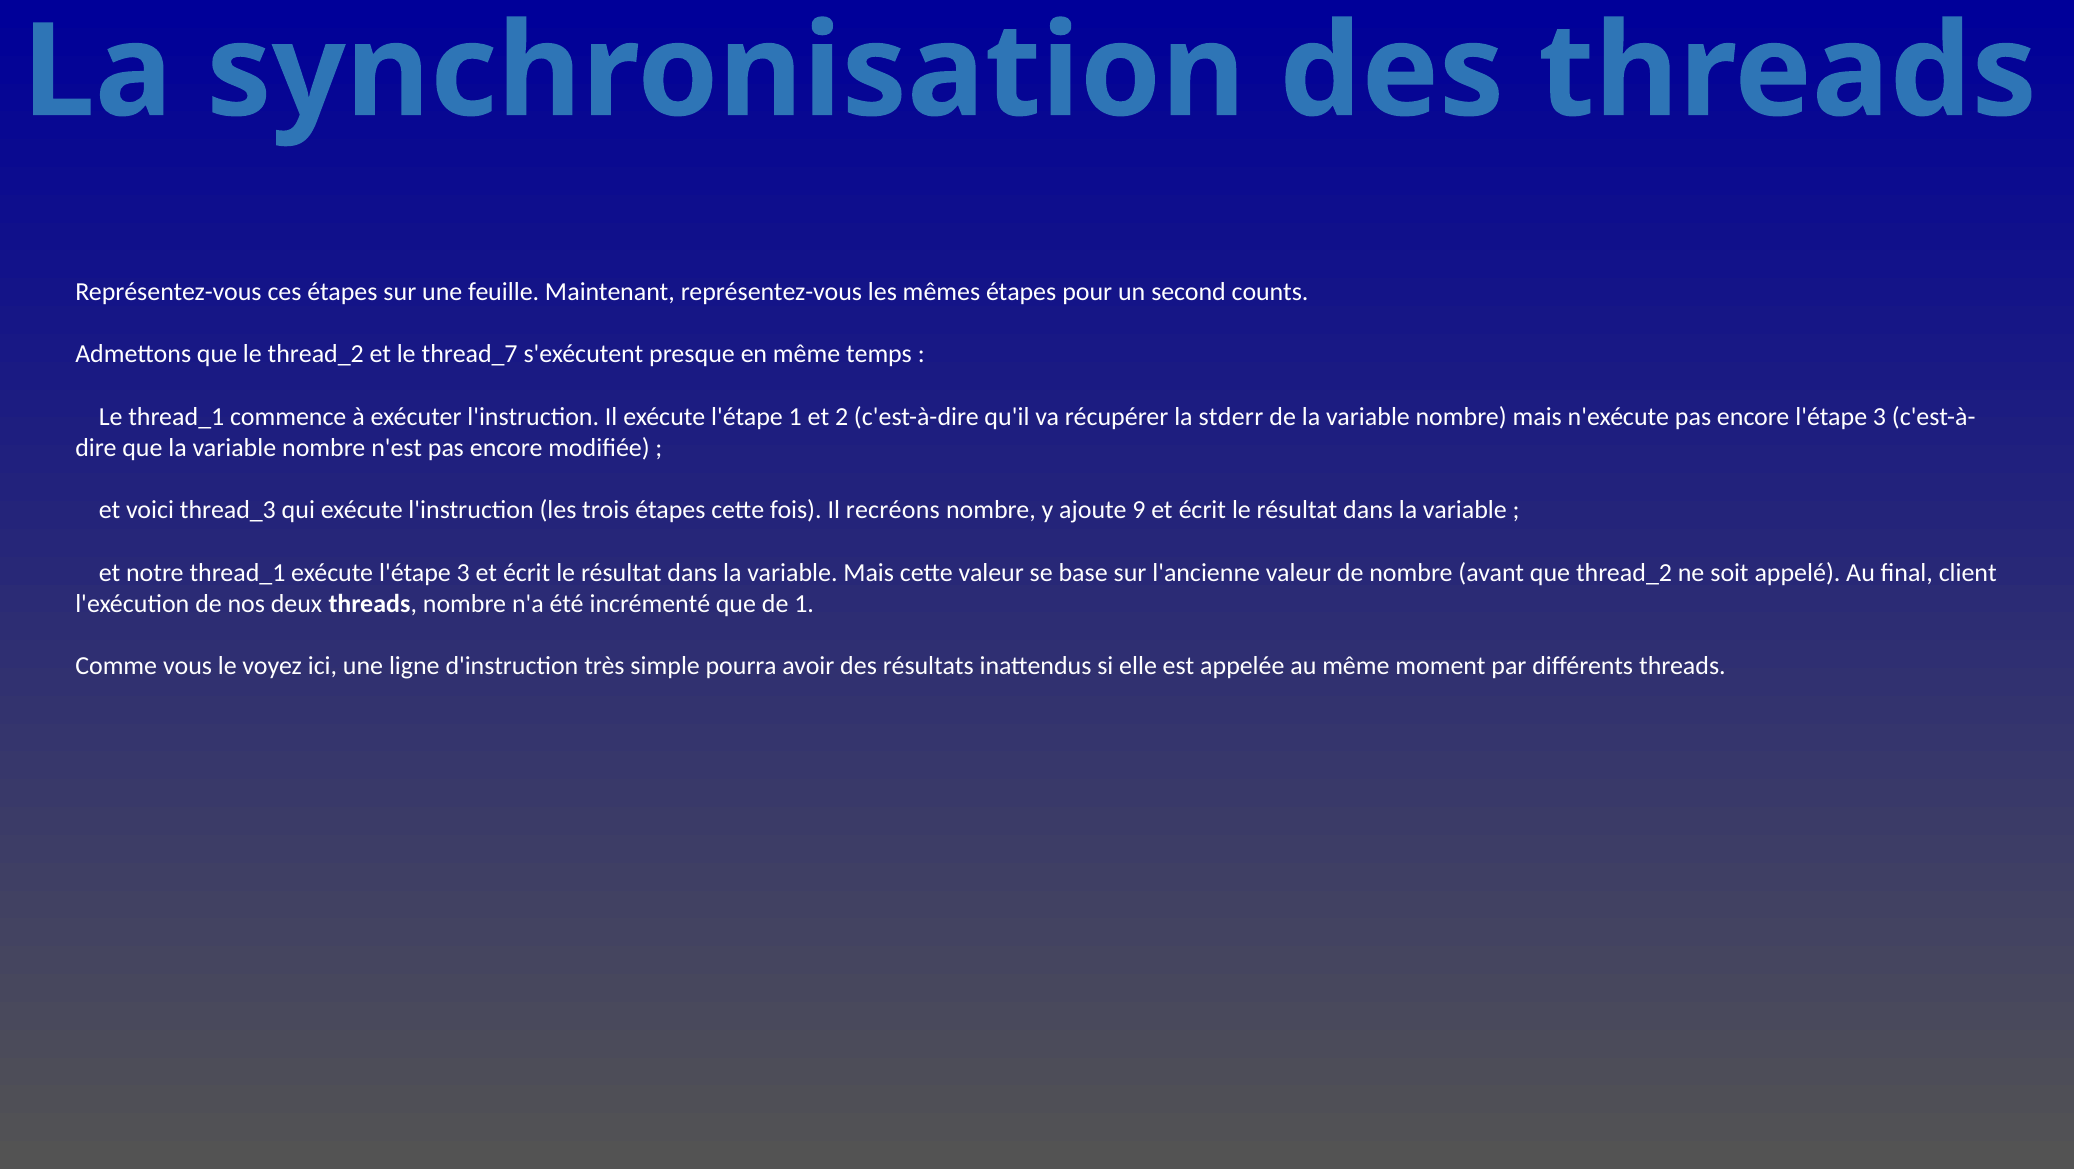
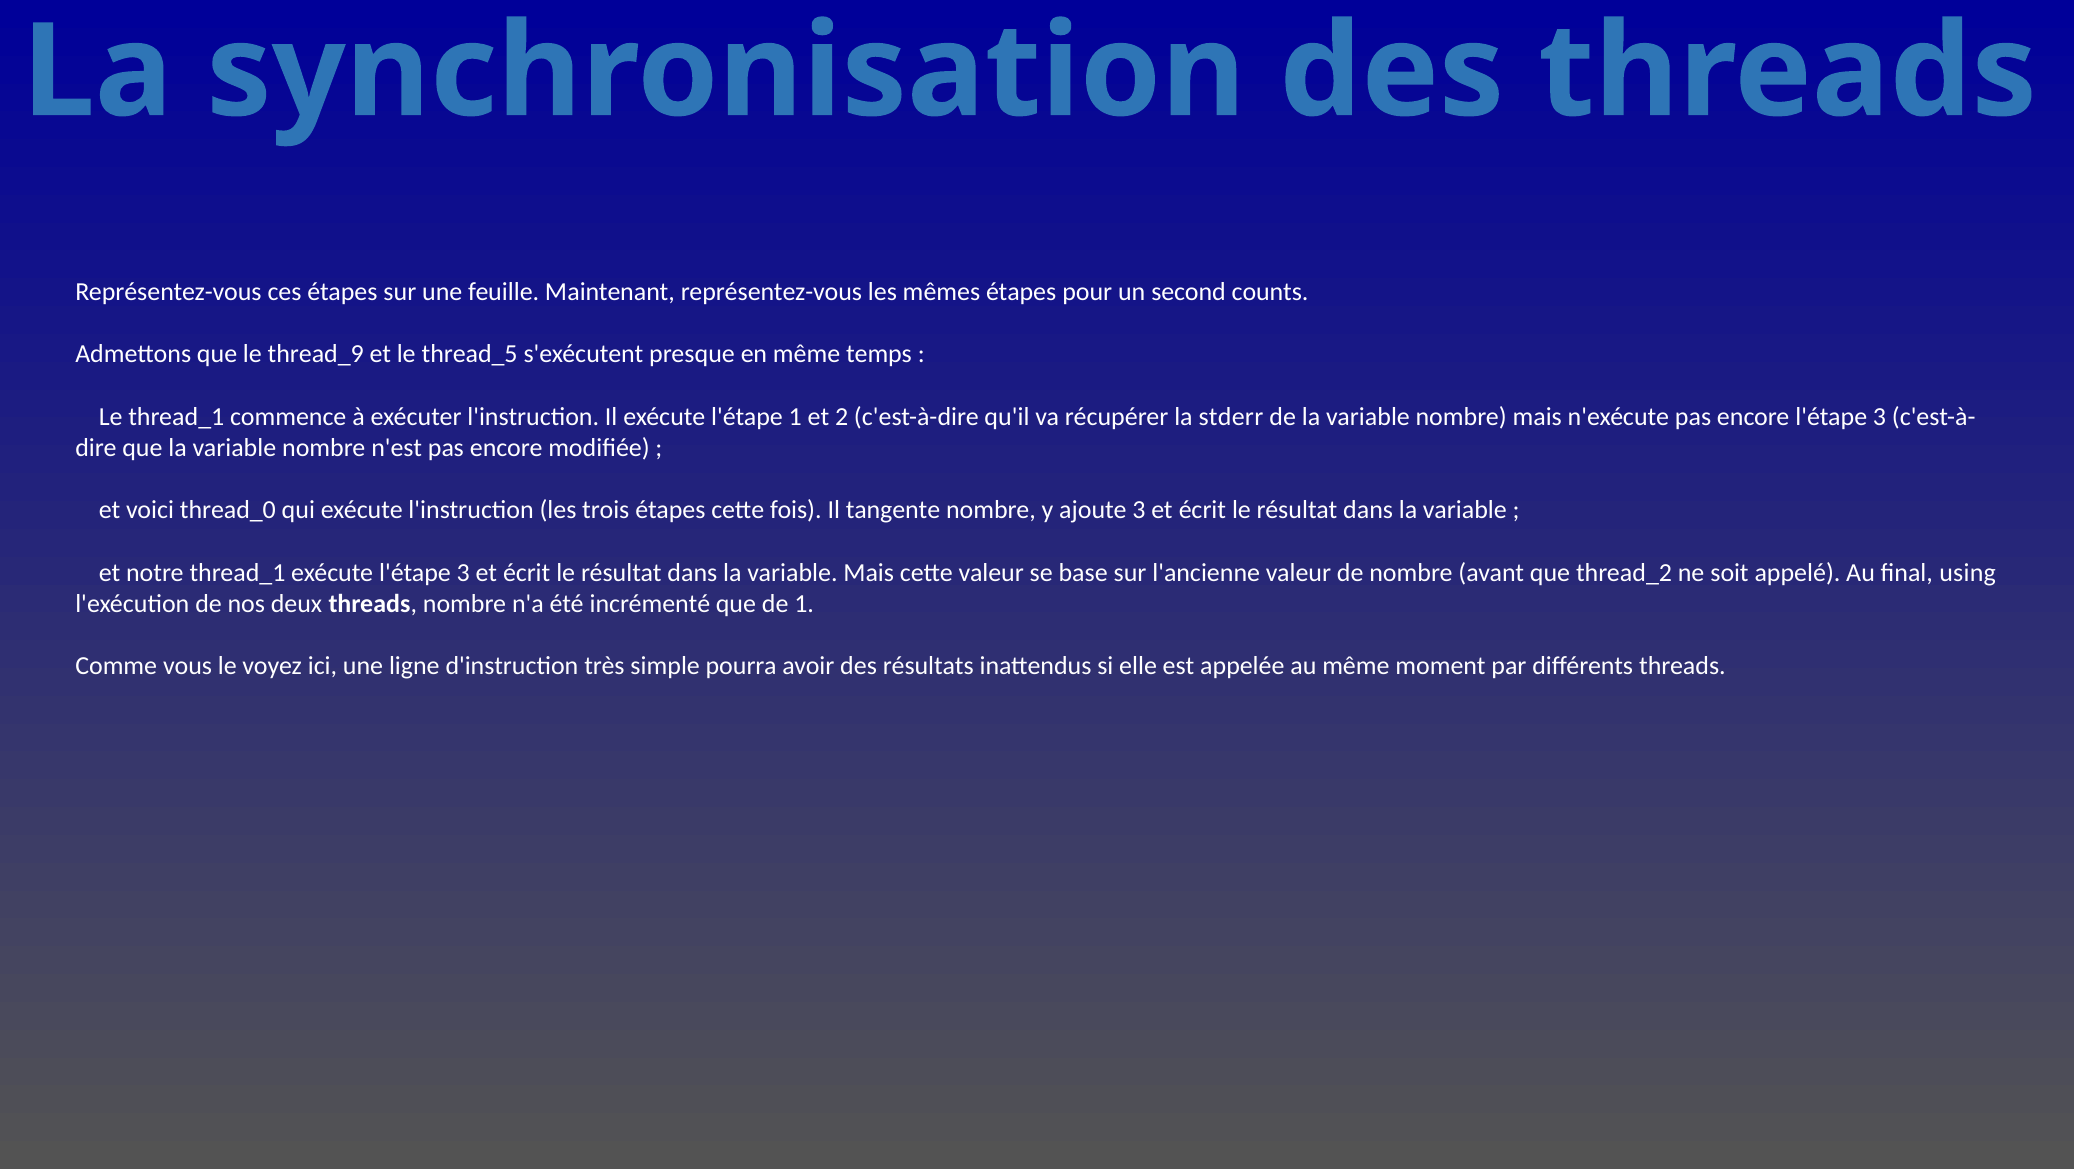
le thread_2: thread_2 -> thread_9 (316, 354)
thread_7: thread_7 -> thread_5 (470, 354)
thread_3: thread_3 -> thread_0 (228, 510)
recréons: recréons -> tangente (893, 510)
ajoute 9: 9 -> 3 (1139, 510)
client: client -> using (1968, 573)
